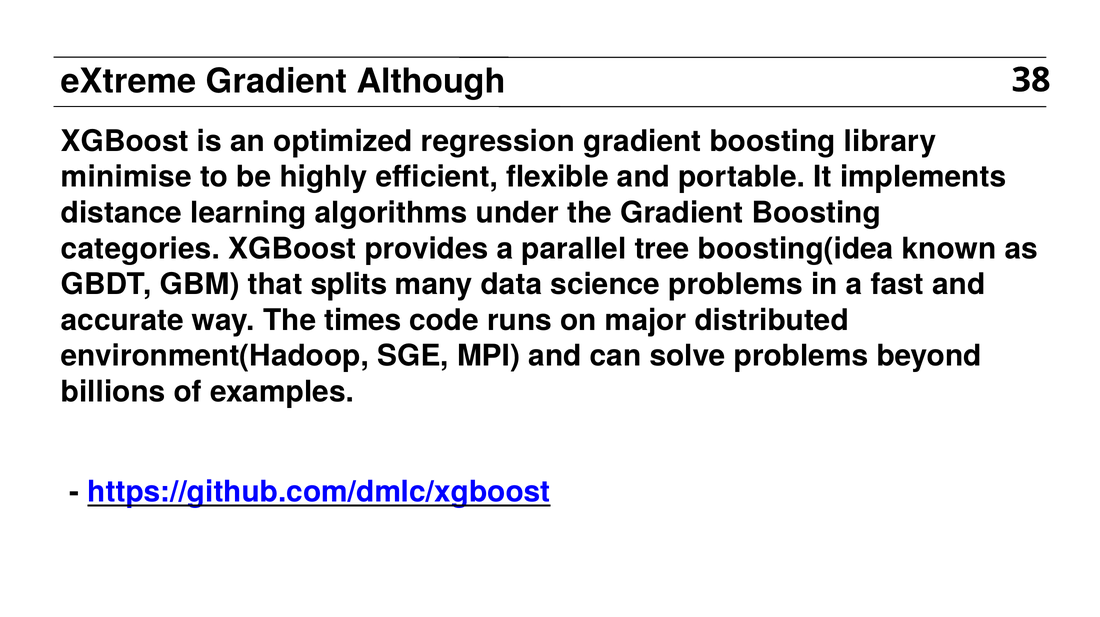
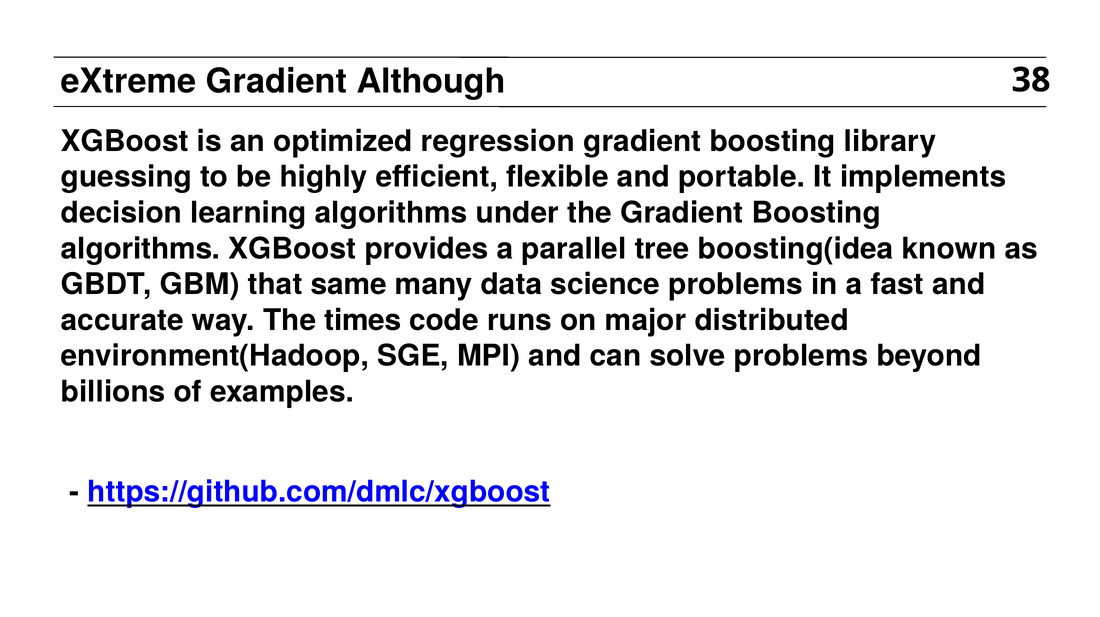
minimise: minimise -> guessing (126, 177)
distance: distance -> decision (121, 213)
categories: categories -> algorithms (141, 249)
splits: splits -> same (349, 285)
